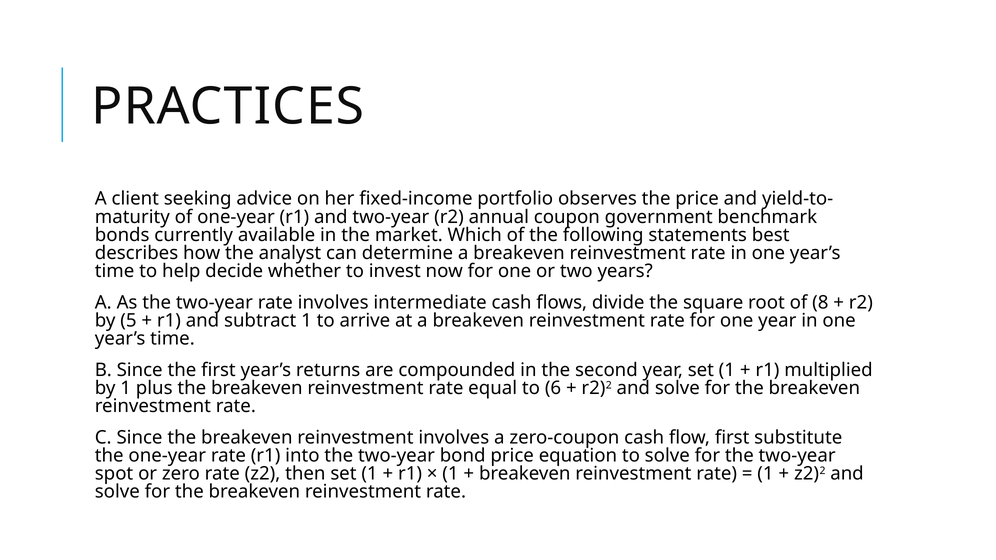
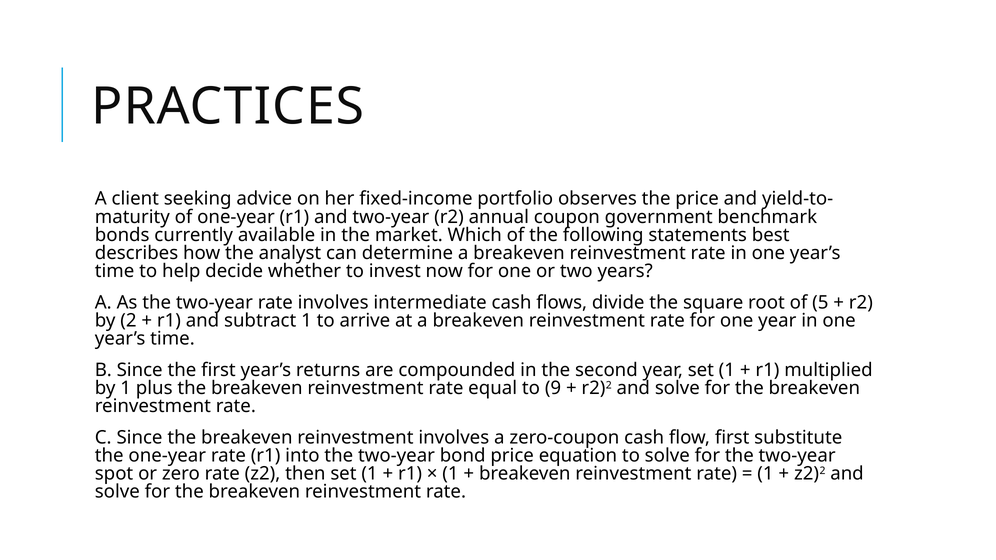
8: 8 -> 5 (820, 303)
5: 5 -> 2 (128, 321)
6: 6 -> 9 (553, 388)
